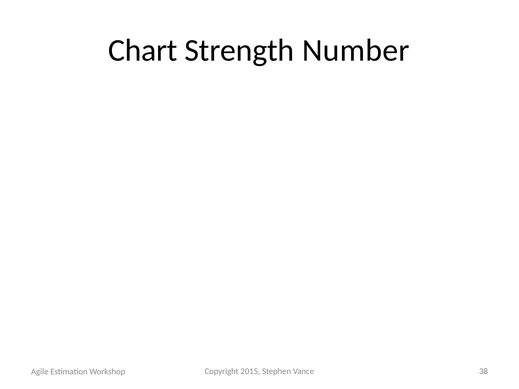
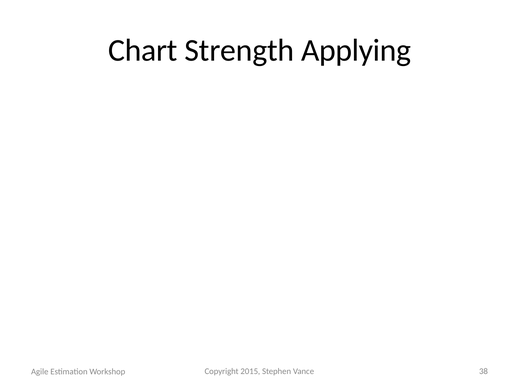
Number: Number -> Applying (356, 50)
